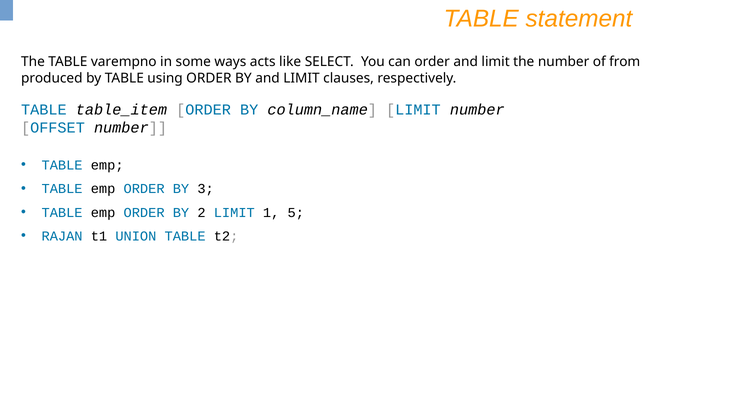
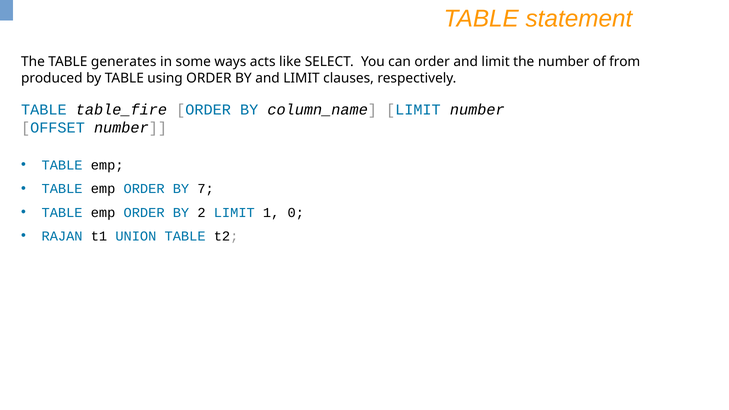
varempno: varempno -> generates (124, 62)
table_item: table_item -> table_fire (121, 110)
3: 3 -> 7 (206, 189)
5: 5 -> 0 (296, 213)
